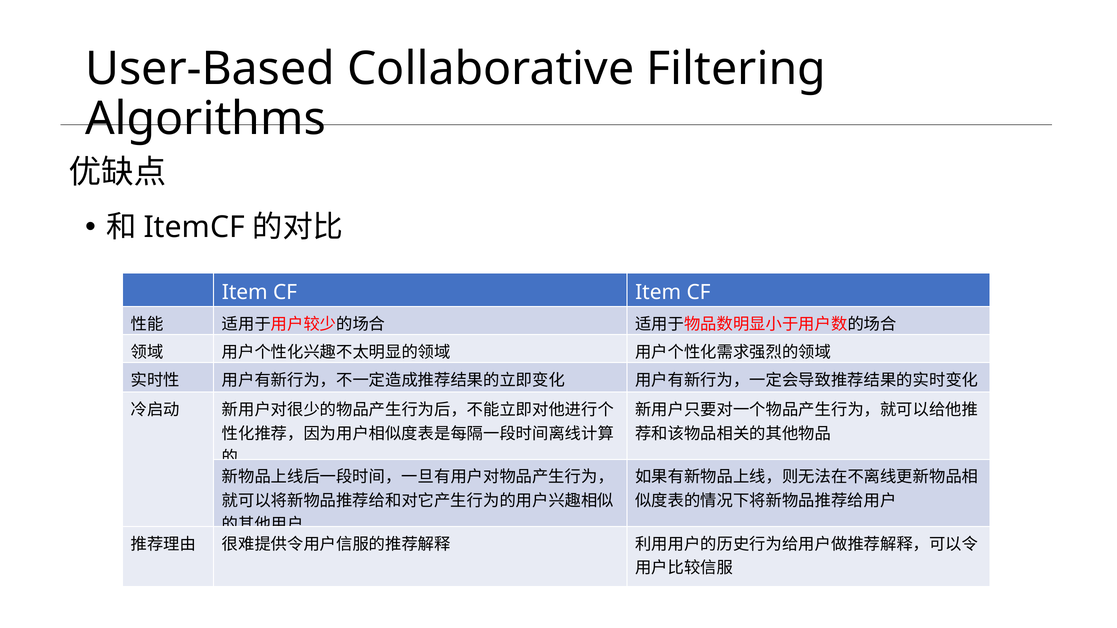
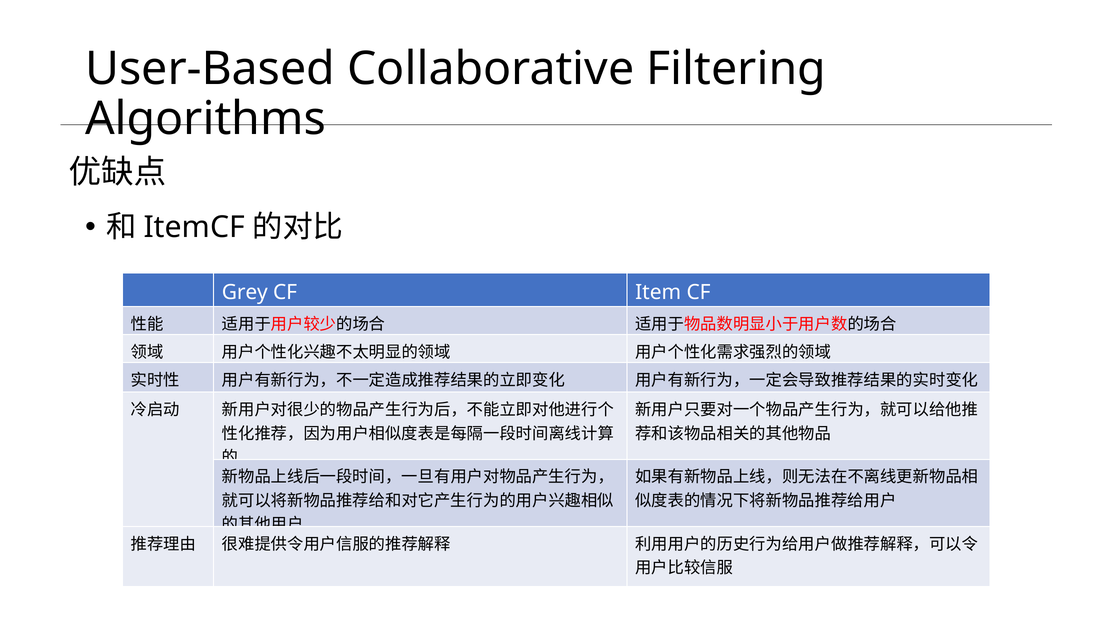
Item: Item -> Grey (245, 293)
